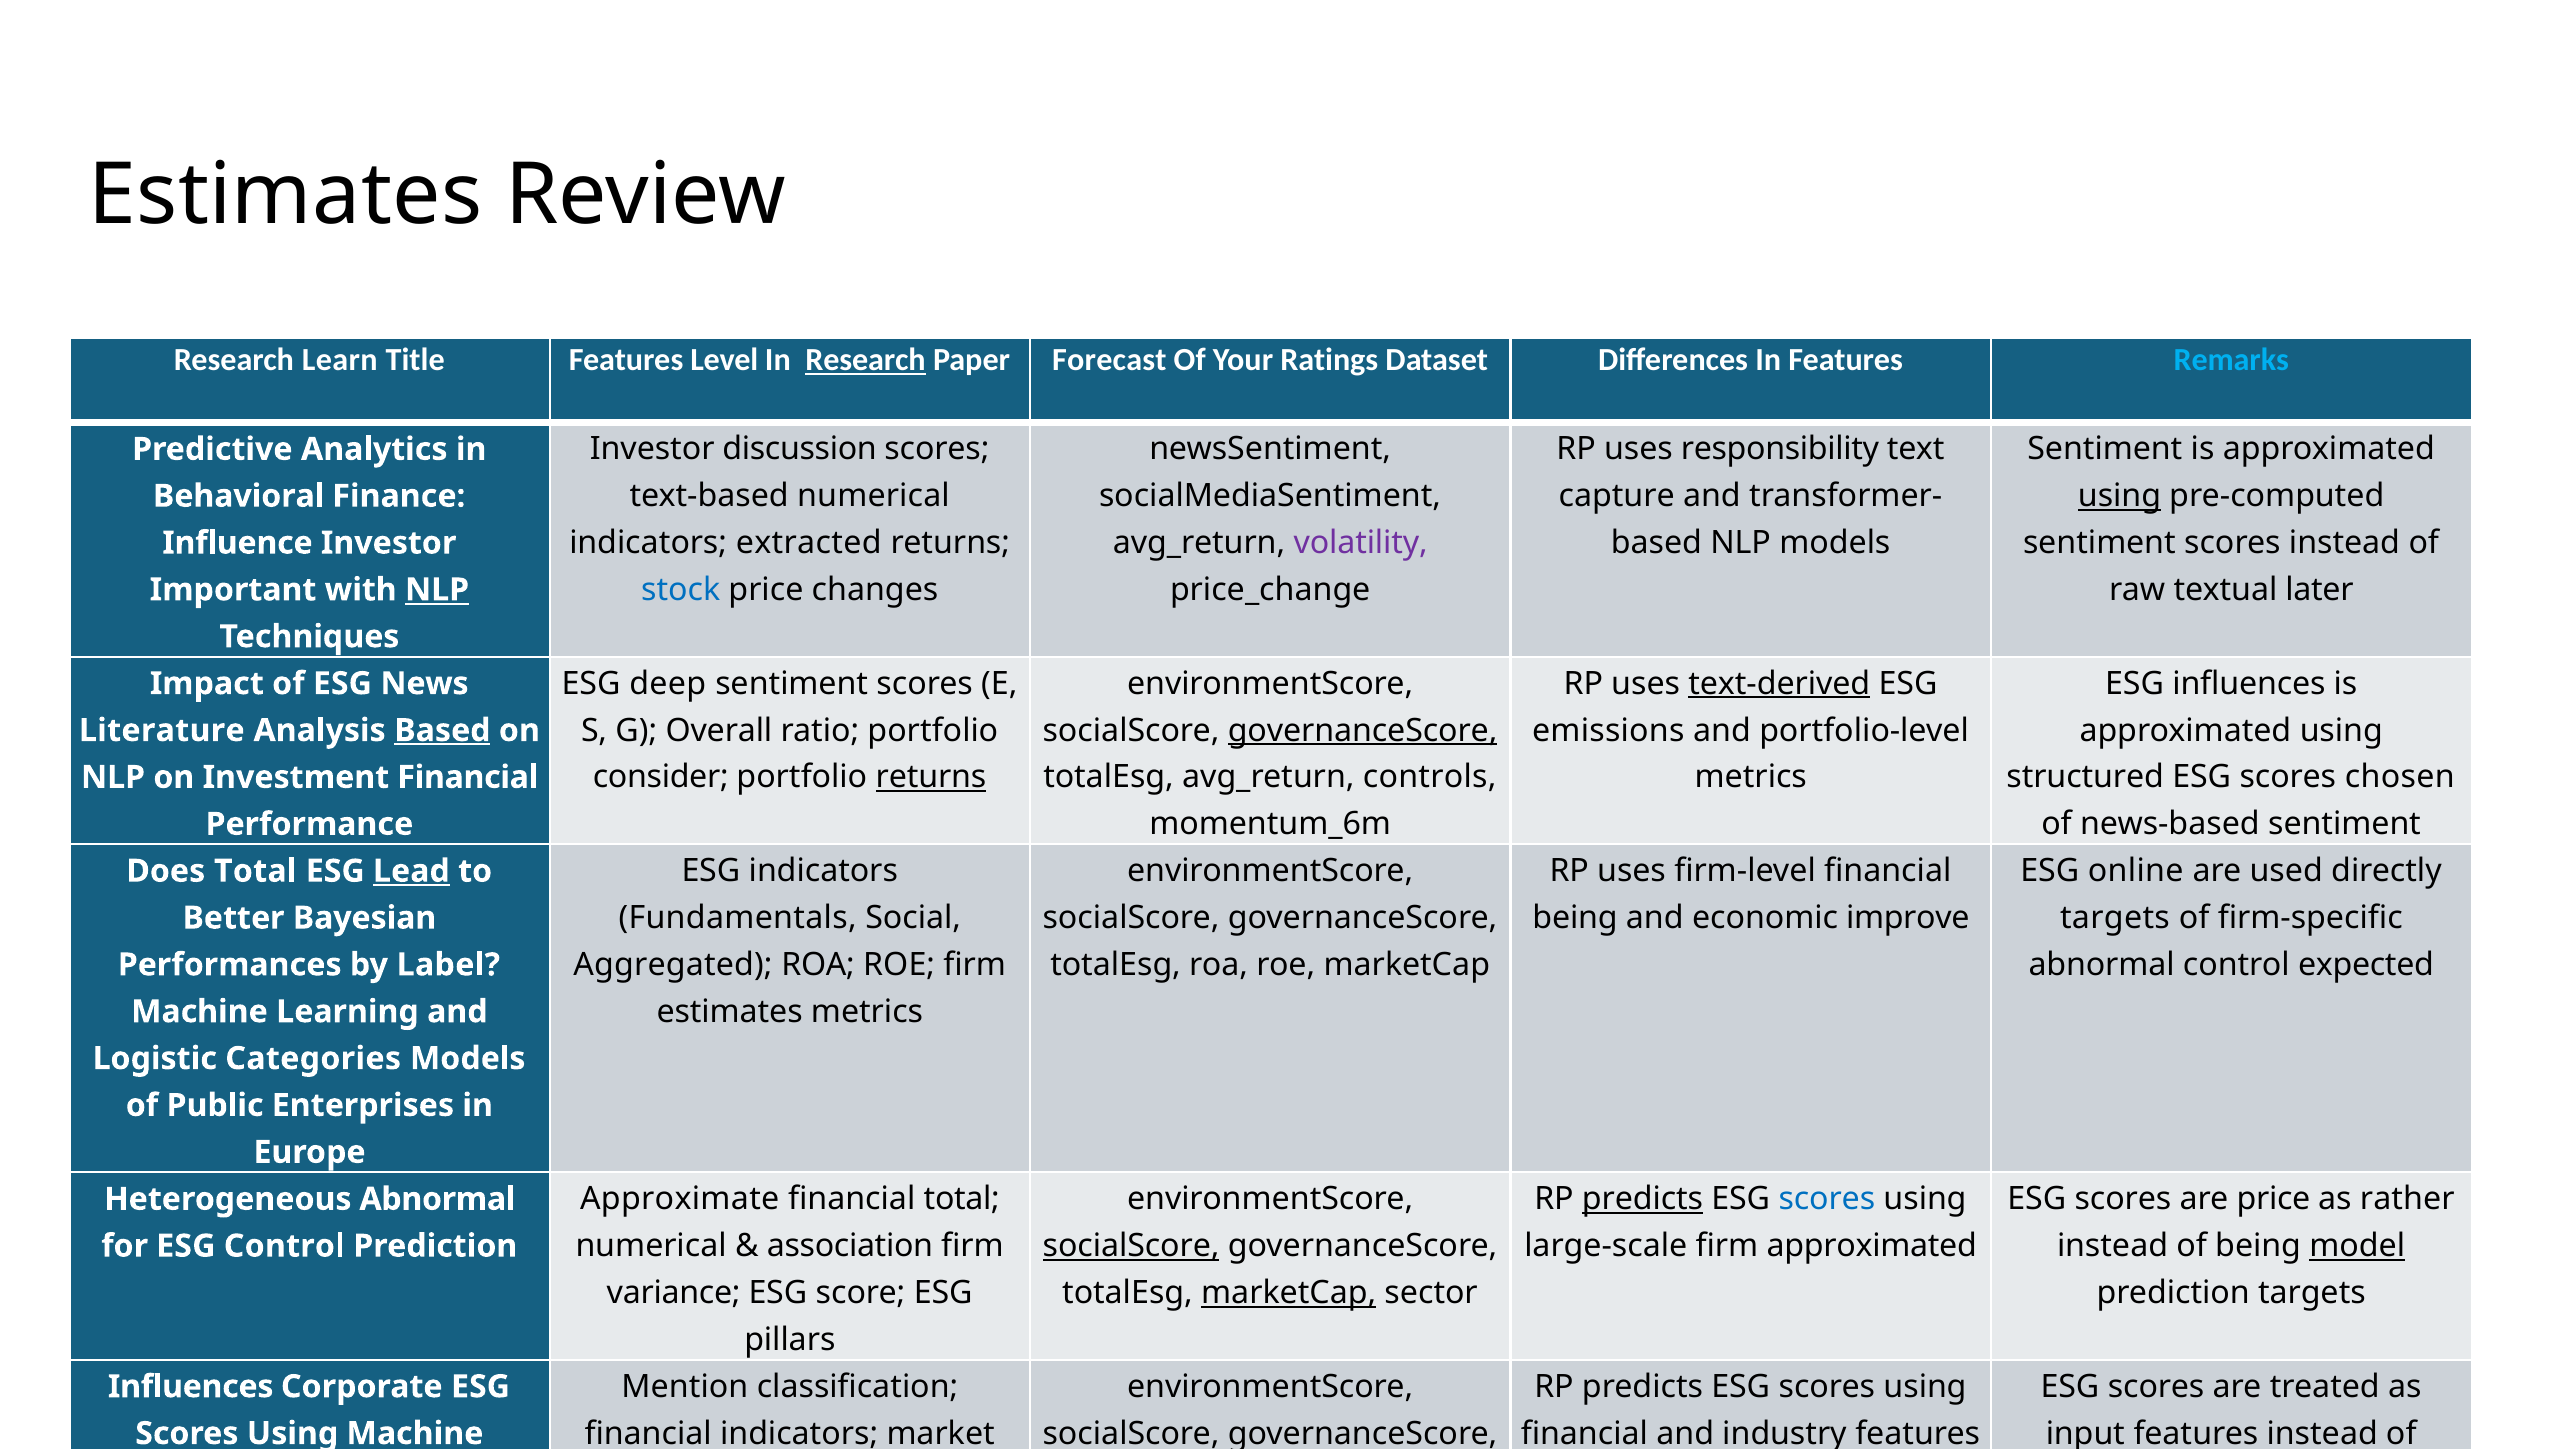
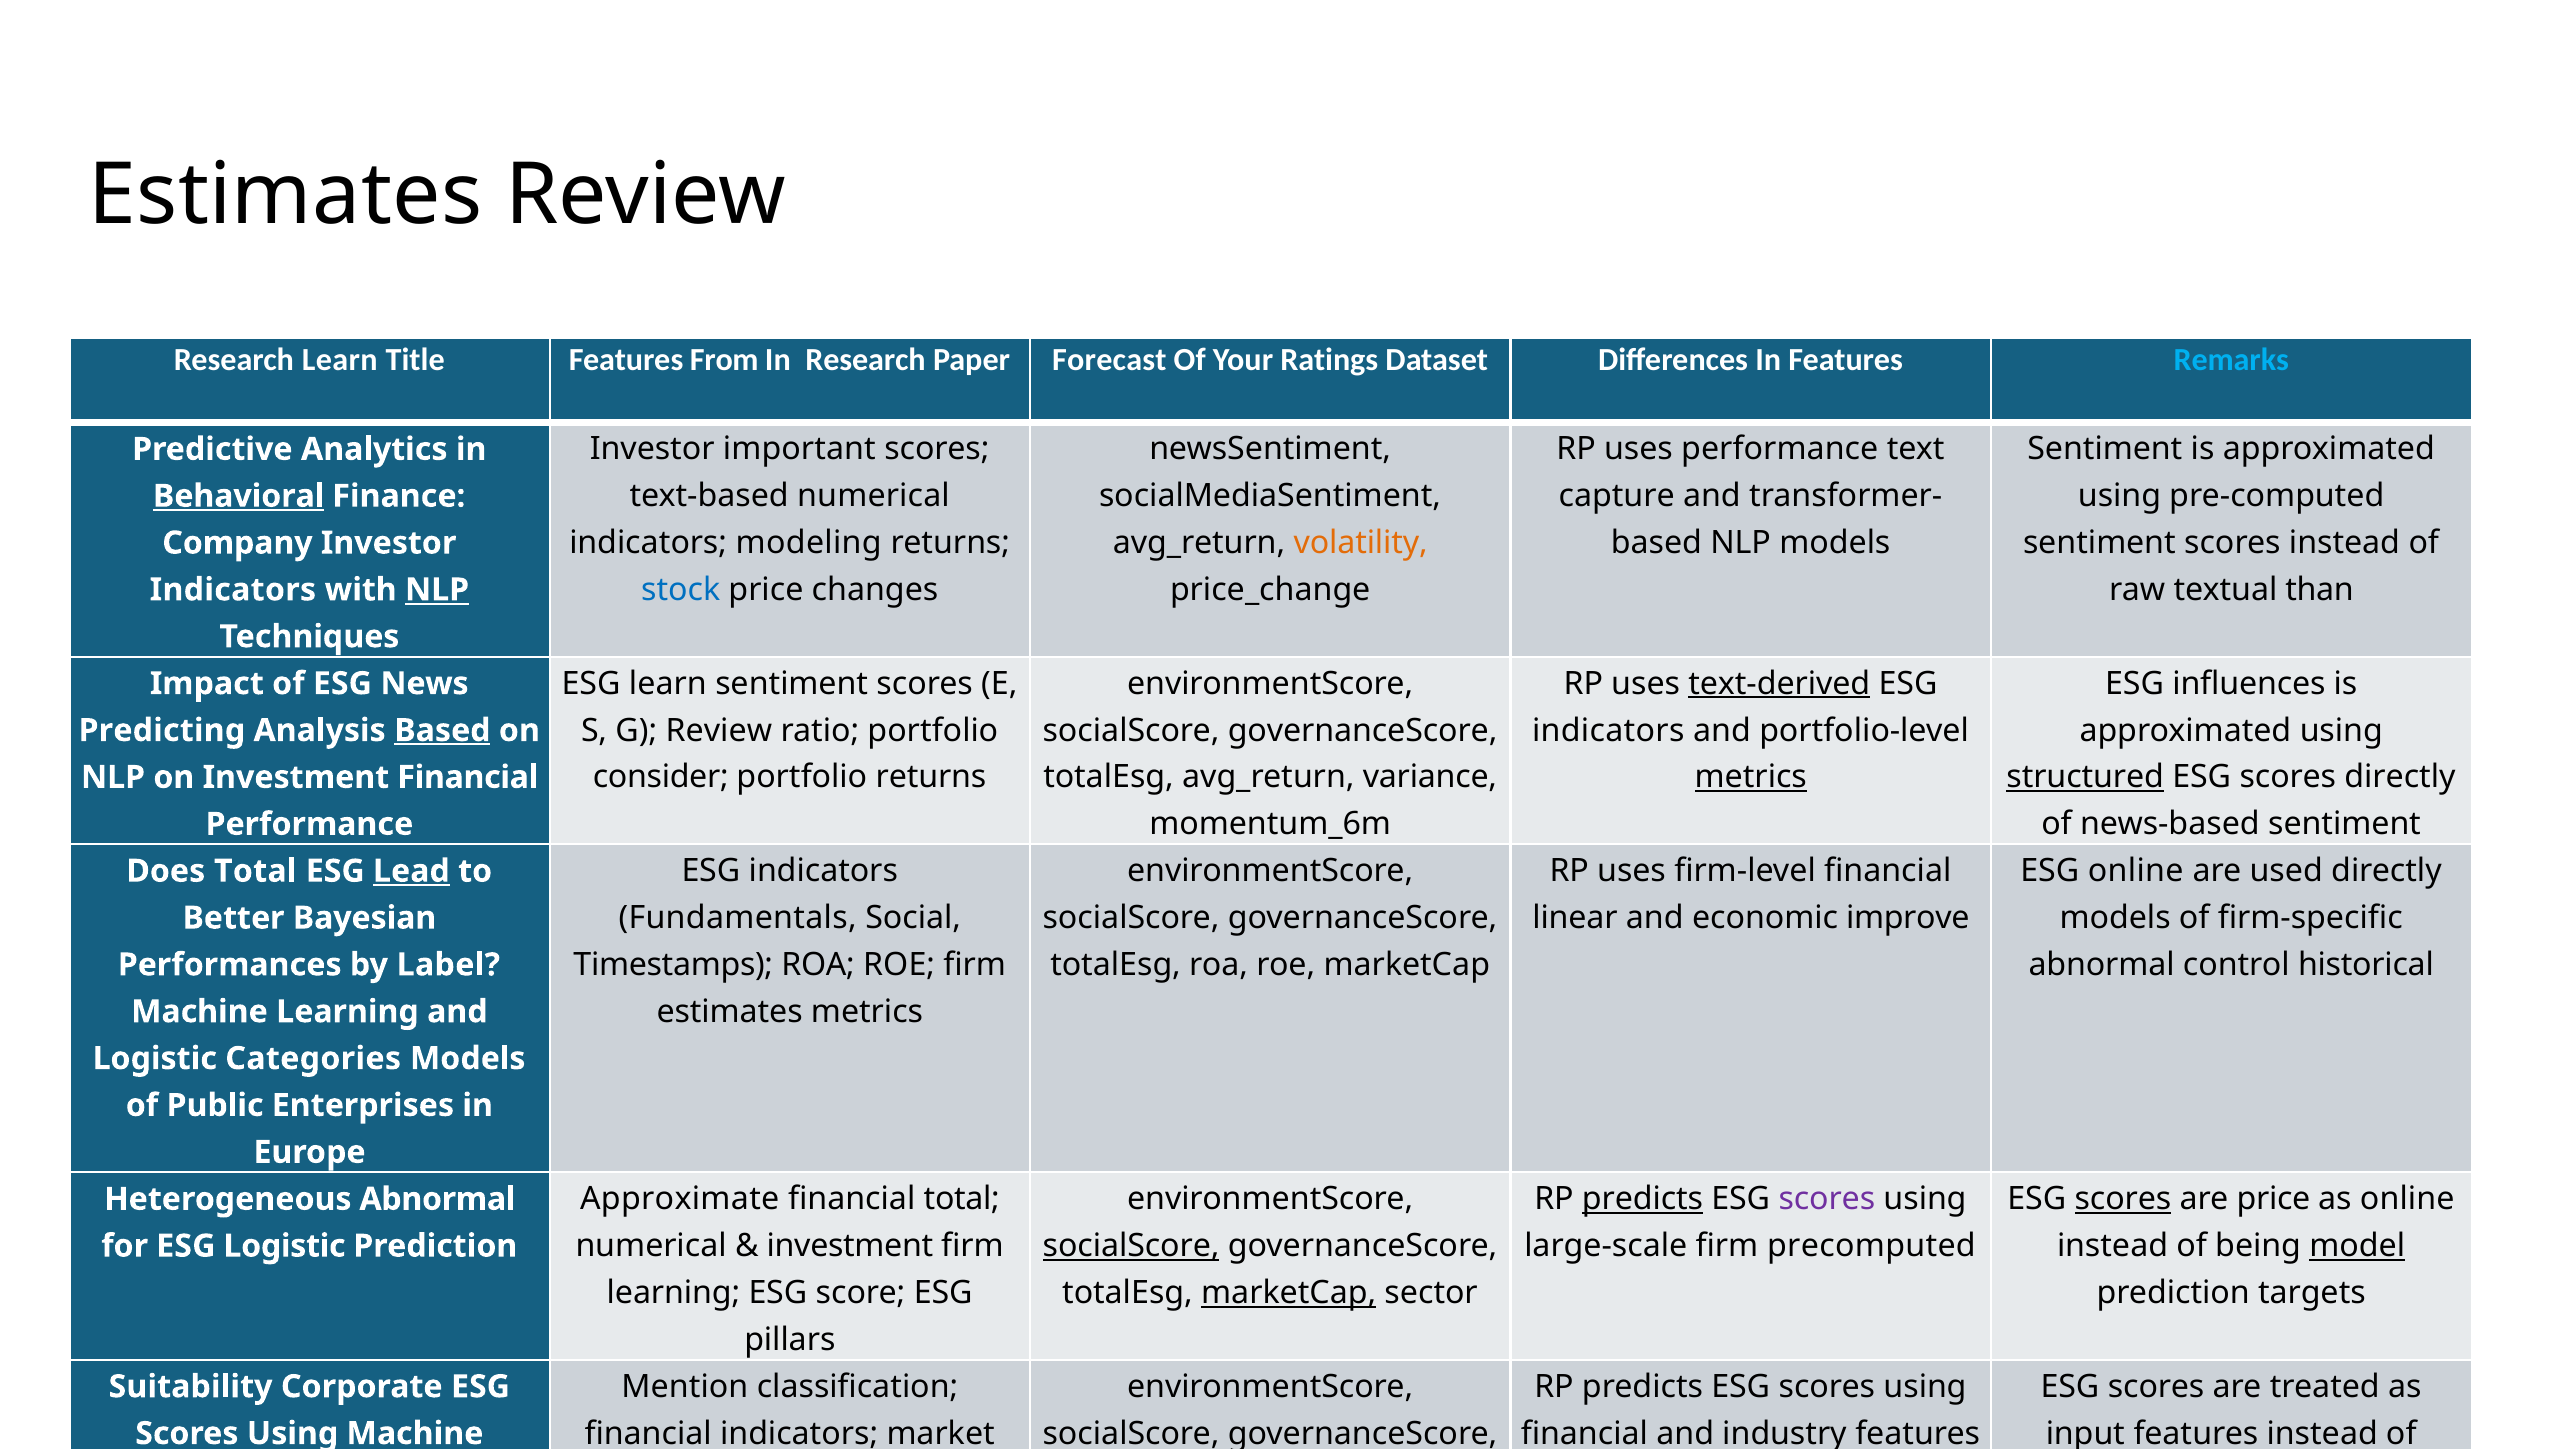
Level: Level -> From (724, 360)
Research underline: present -> none (866, 360)
discussion: discussion -> important (799, 449)
uses responsibility: responsibility -> performance (1780, 449)
using underline: present -> none (2120, 496)
Behavioral underline: none -> present (239, 496)
extracted: extracted -> modeling (809, 543)
volatility colour: purple -> orange (1361, 543)
Influence: Influence -> Company (237, 543)
later: later -> than (2320, 590)
Important: Important -> Indicators (233, 590)
ESG deep: deep -> learn (668, 684)
G Overall: Overall -> Review (719, 730)
governanceScore underline: present -> none (1363, 730)
emissions: emissions -> indicators (1608, 730)
Literature: Literature -> Predicting (162, 730)
returns underline: present -> none (931, 777)
controls: controls -> variance (1430, 777)
metrics underline: none -> present (1751, 777)
structured underline: none -> present (2085, 777)
scores chosen: chosen -> directly (2400, 777)
being: being -> linear (1575, 918)
targets: targets -> models (2115, 918)
Aggregated: Aggregated -> Timestamps (673, 965)
expected: expected -> historical (2366, 965)
scores colour: blue -> purple (1827, 1199)
scores underline: none -> present (2123, 1199)
as rather: rather -> online (2407, 1199)
association: association -> investment (850, 1246)
firm approximated: approximated -> precomputed (1871, 1246)
ESG Control: Control -> Logistic (285, 1246)
variance: variance -> learning (674, 1293)
Influences: Influences -> Suitability (191, 1387)
